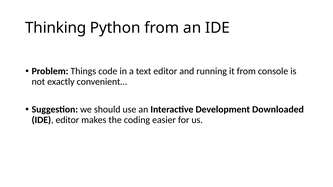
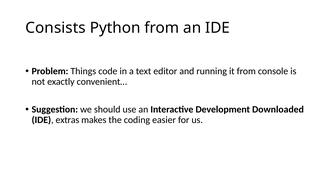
Thinking: Thinking -> Consists (56, 28)
IDE editor: editor -> extras (67, 120)
